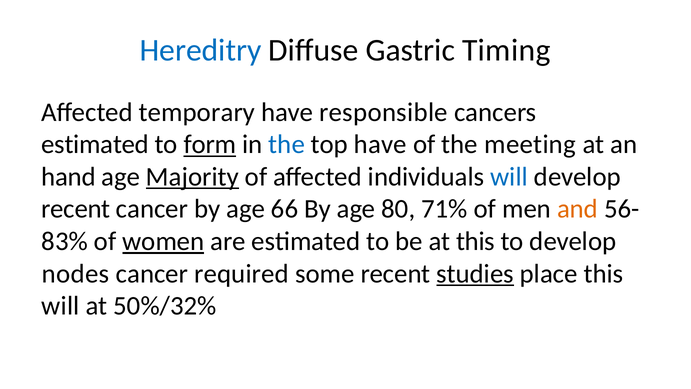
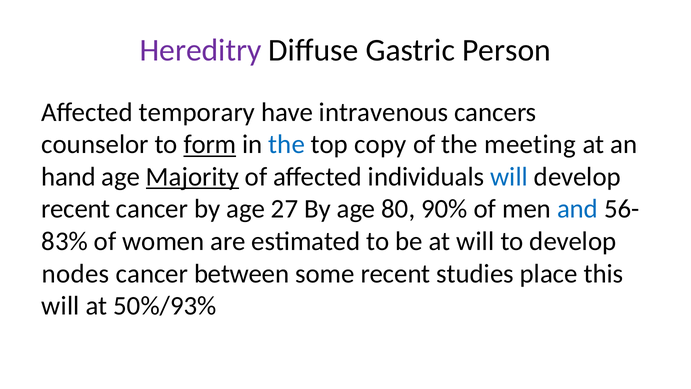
Hereditry colour: blue -> purple (201, 50)
Timing: Timing -> Person (506, 50)
responsible: responsible -> intravenous (384, 112)
estimated: estimated -> counselor (95, 144)
top have: have -> copy (380, 144)
66: 66 -> 27 (285, 209)
71%: 71% -> 90% (444, 209)
and colour: orange -> blue (578, 209)
women underline: present -> none (163, 241)
at this: this -> will (475, 241)
required: required -> between (242, 273)
studies underline: present -> none (475, 273)
50%/32%: 50%/32% -> 50%/93% (165, 306)
